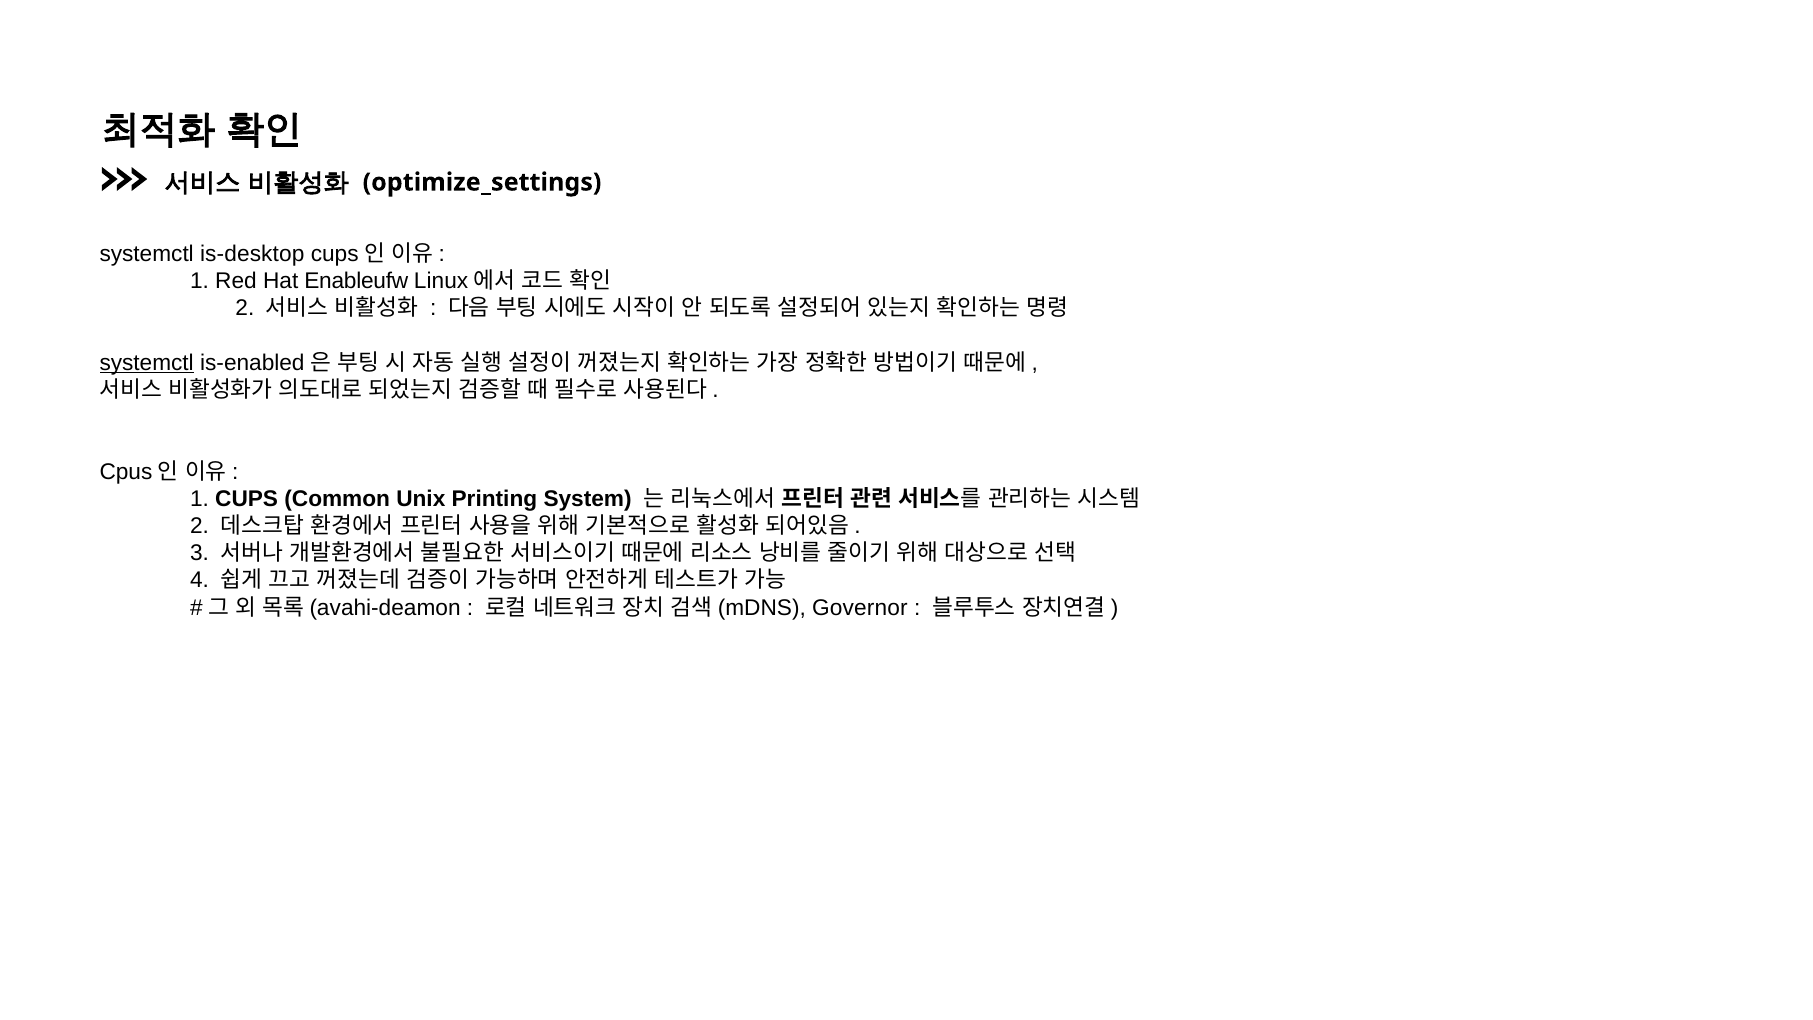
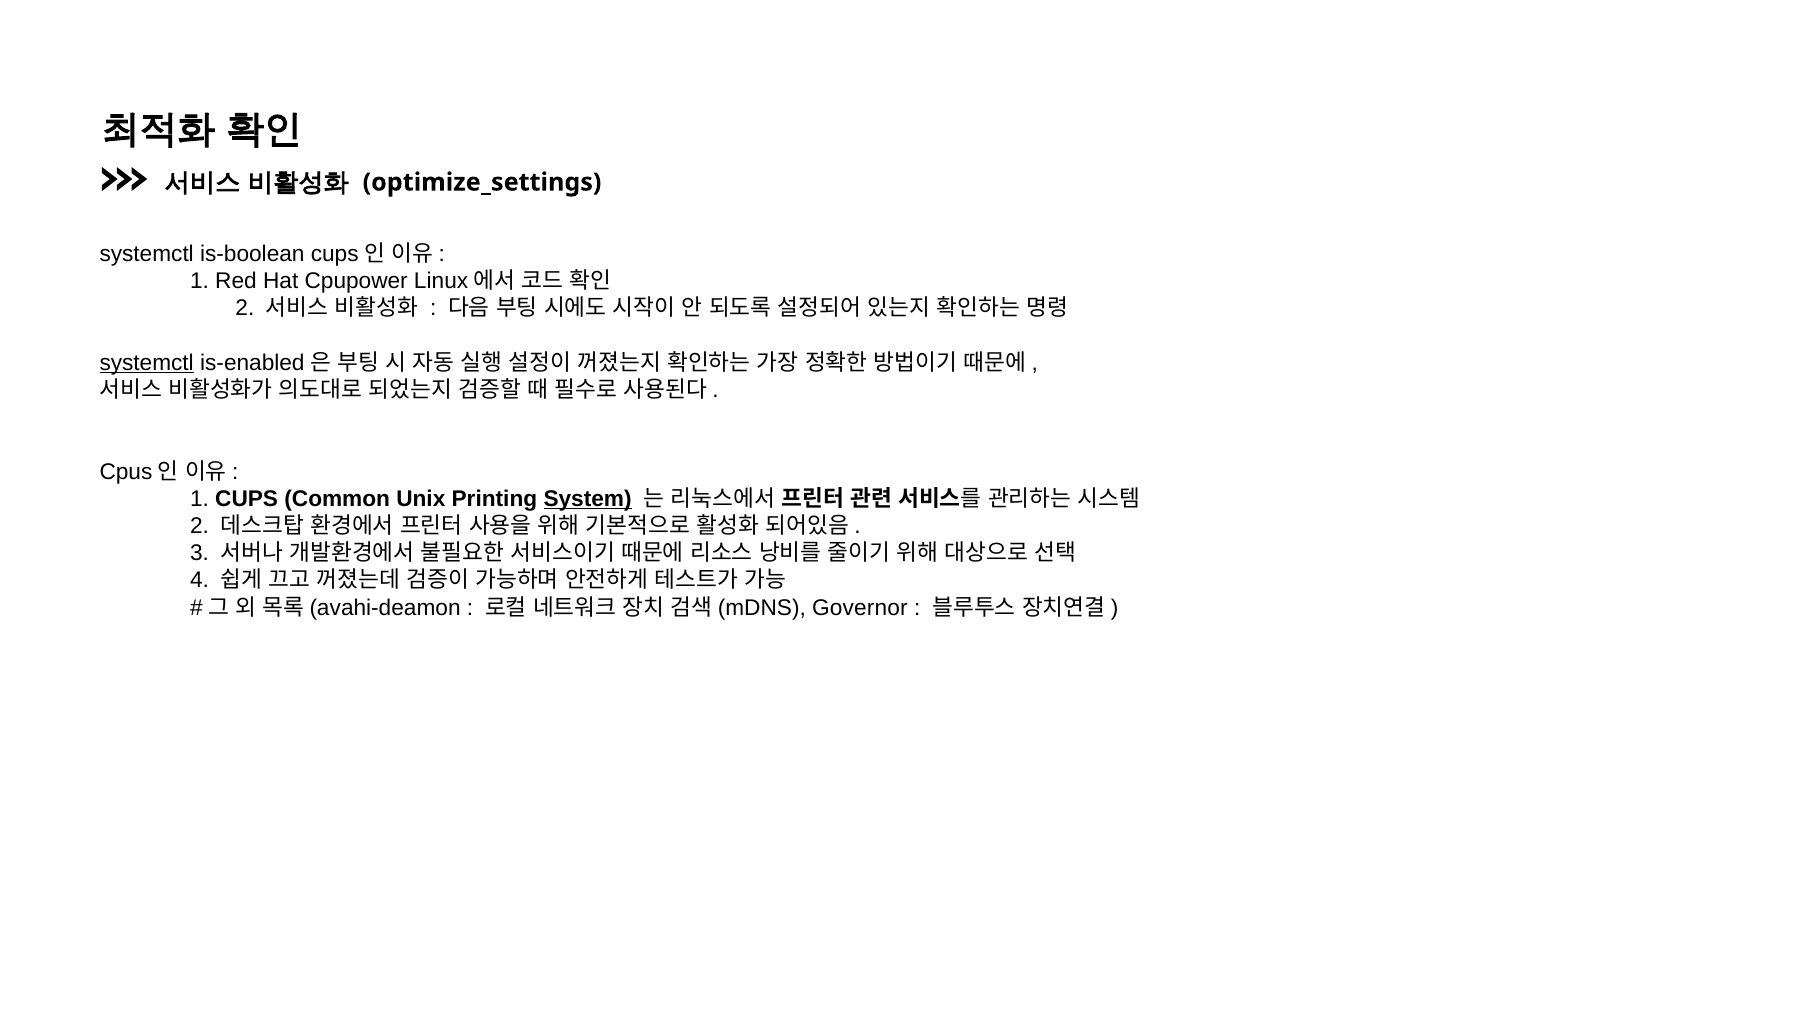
is-desktop: is-desktop -> is-boolean (252, 254)
Enableufw: Enableufw -> Cpupower (356, 281)
System underline: none -> present (588, 499)
